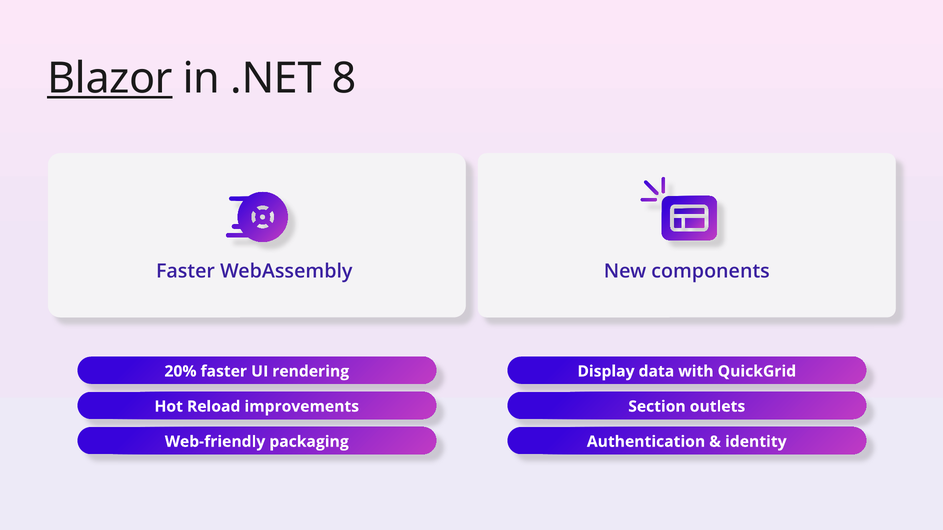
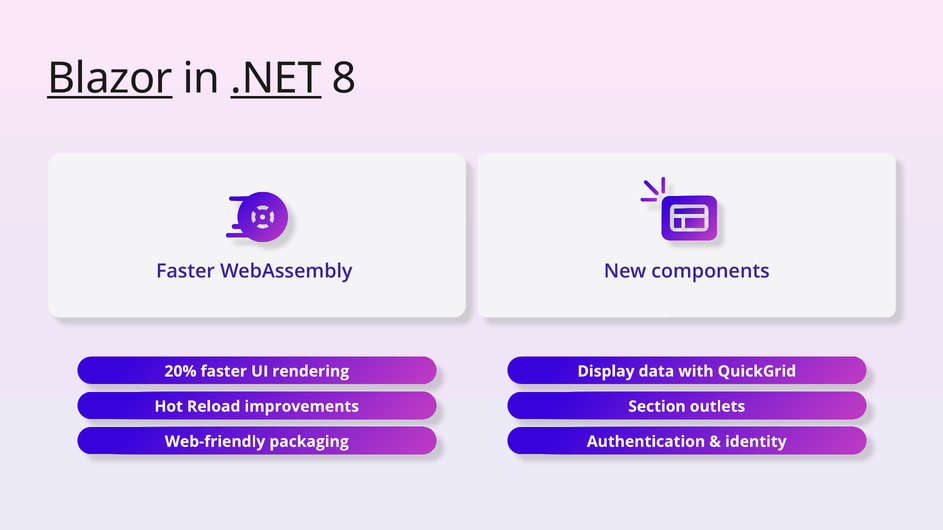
.NET underline: none -> present (276, 79)
